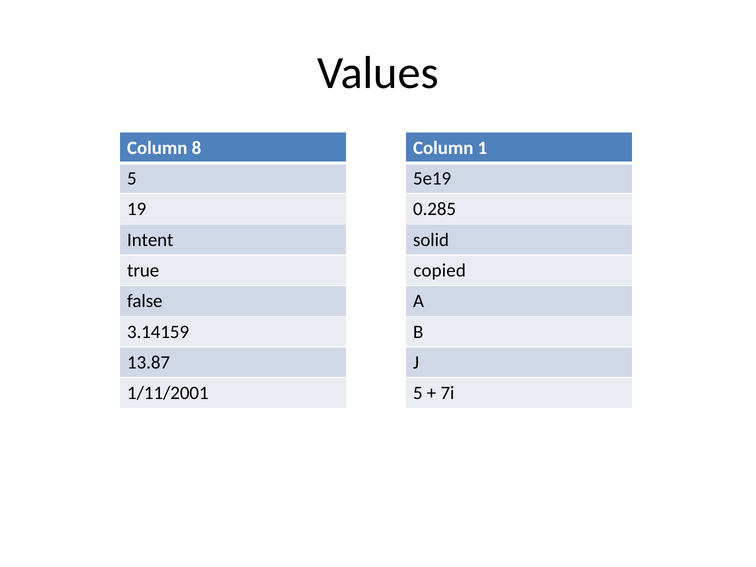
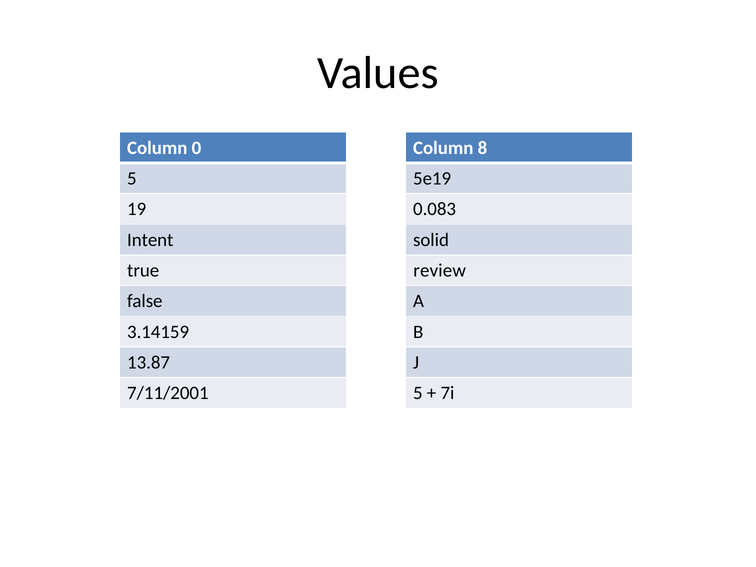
8: 8 -> 0 (196, 148)
1: 1 -> 8 (482, 148)
0.285: 0.285 -> 0.083 (435, 209)
copied: copied -> review (440, 270)
1/11/2001: 1/11/2001 -> 7/11/2001 (168, 393)
